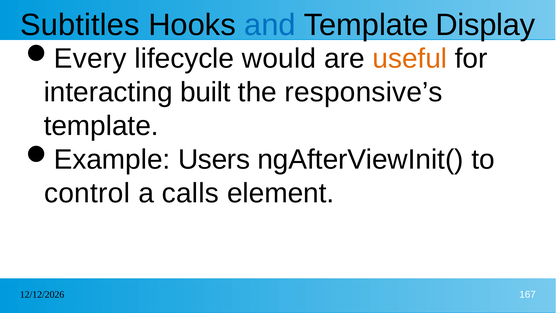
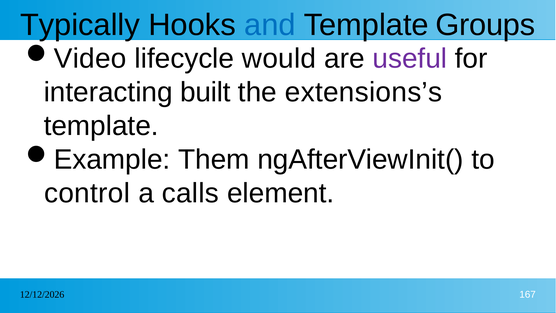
Subtitles: Subtitles -> Typically (80, 25)
Display: Display -> Groups (485, 25)
Every: Every -> Video (90, 59)
useful colour: orange -> purple (410, 59)
responsive’s: responsive’s -> extensions’s (364, 92)
Users: Users -> Them (214, 159)
